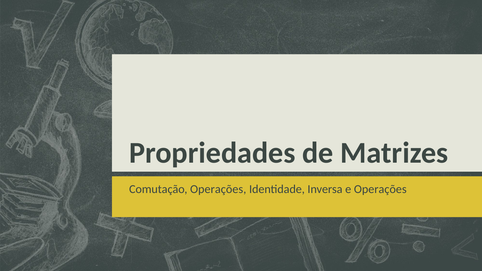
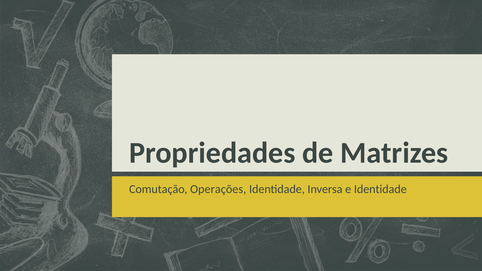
e Operações: Operações -> Identidade (380, 189)
